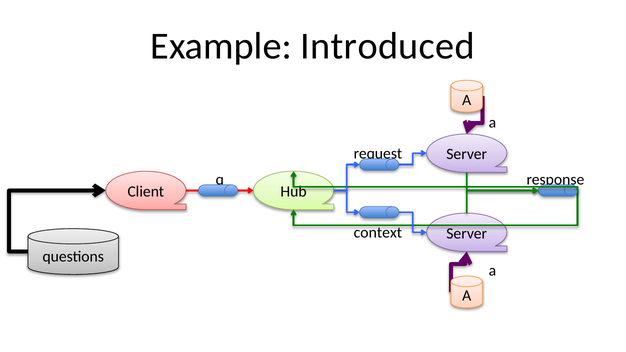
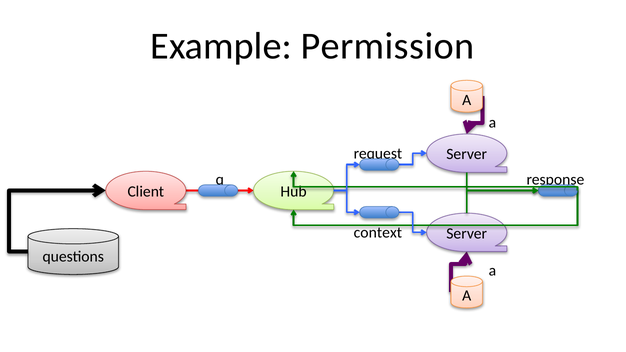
Introduced: Introduced -> Permission (388, 46)
